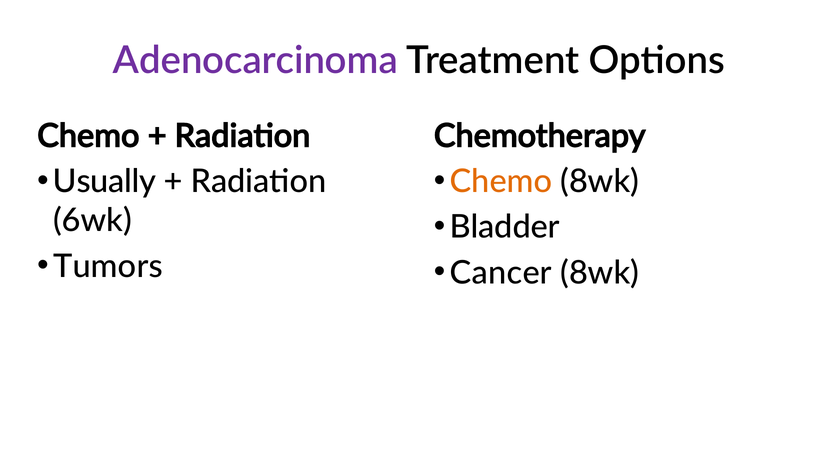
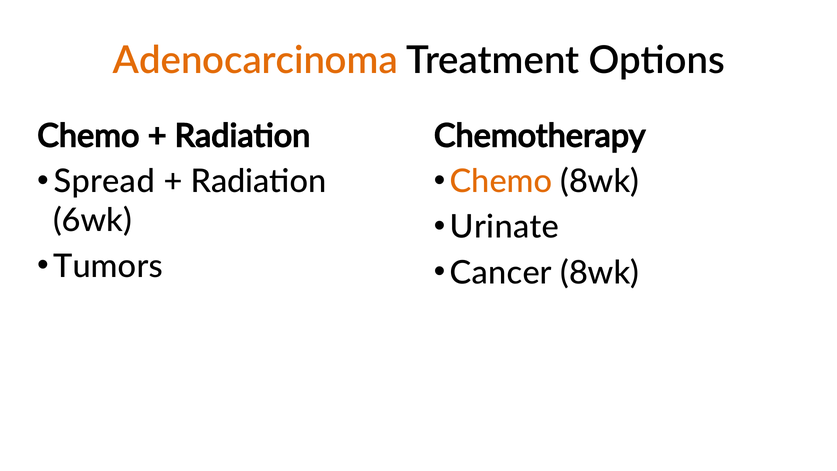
Adenocarcinoma colour: purple -> orange (255, 61)
Usually: Usually -> Spread (104, 181)
Bladder: Bladder -> Urinate (505, 227)
